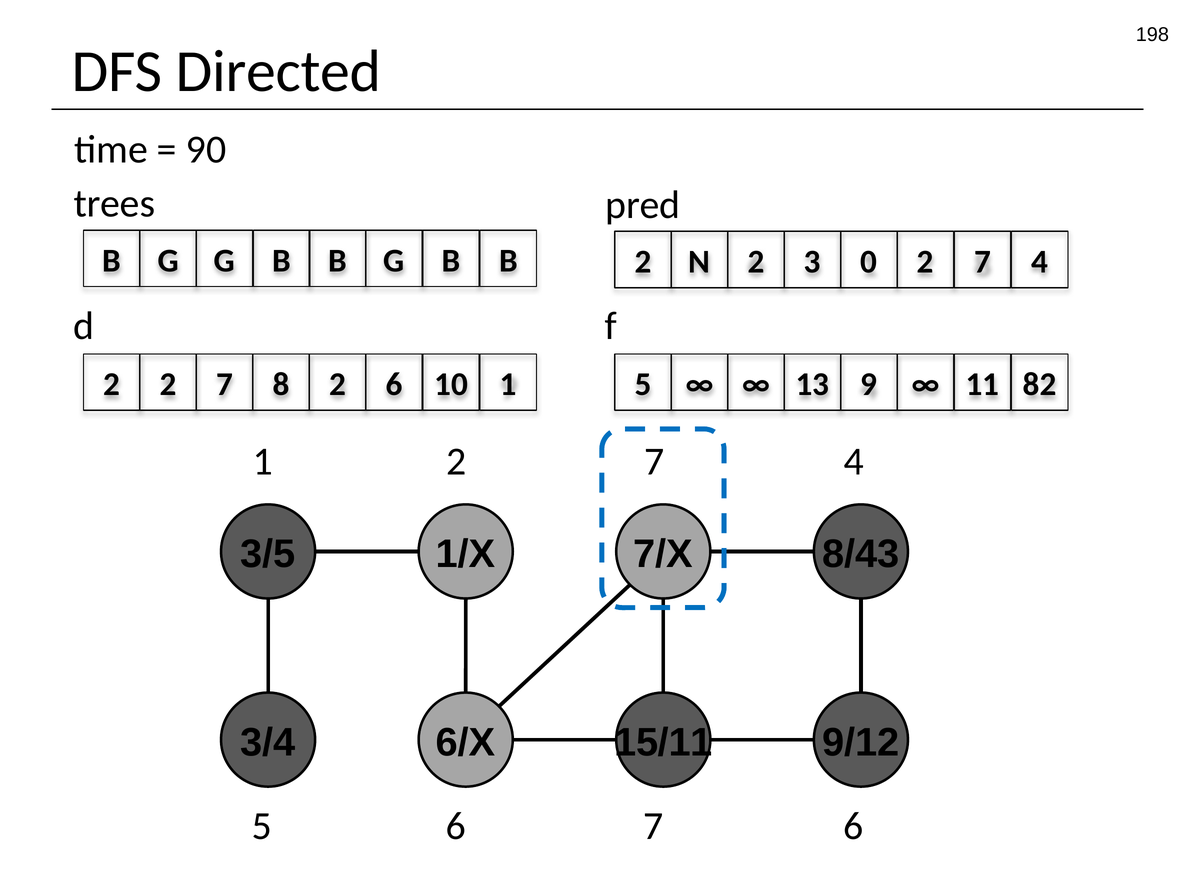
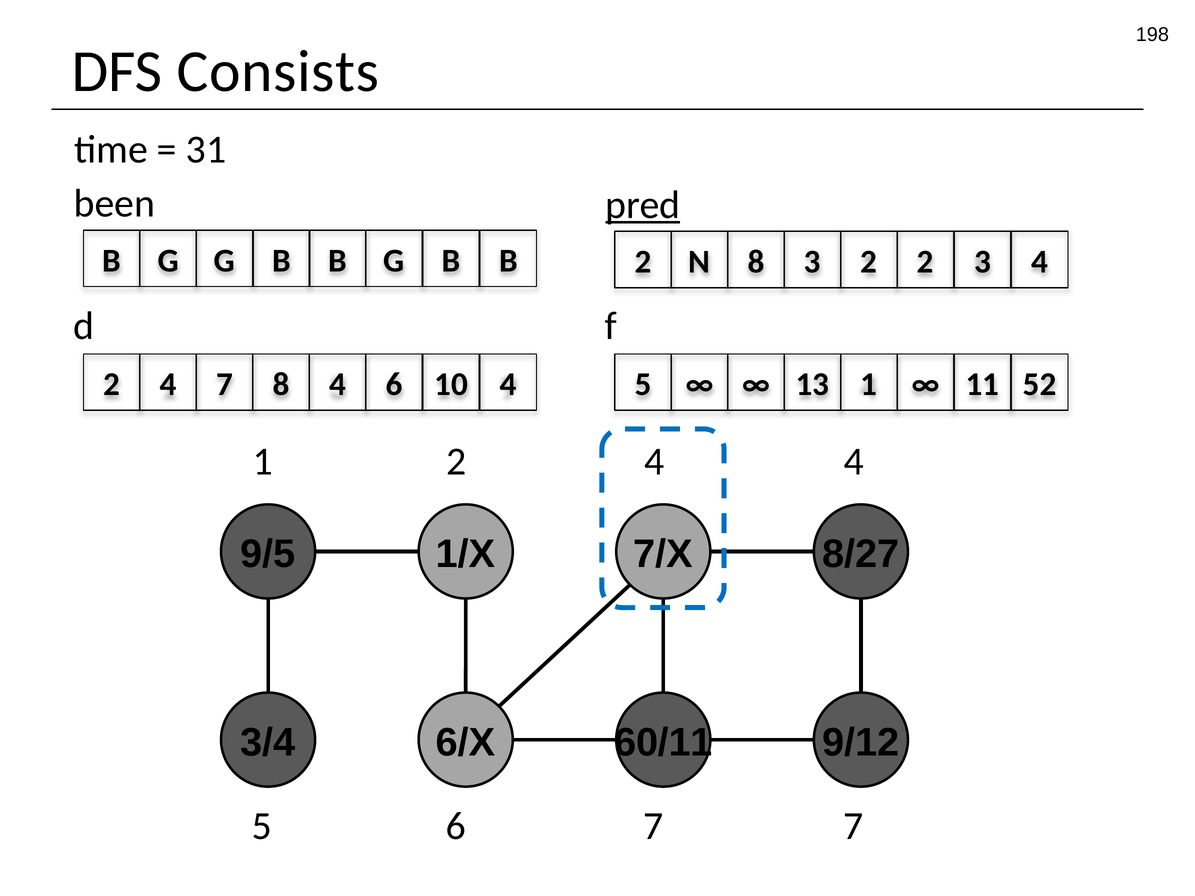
Directed: Directed -> Consists (278, 72)
90: 90 -> 31 (206, 150)
trees: trees -> been (114, 204)
pred underline: none -> present (643, 205)
N 2: 2 -> 8 (756, 262)
3 0: 0 -> 2 (869, 262)
7: 7 -> 3 (982, 262)
2 2: 2 -> 4 (168, 385)
8 2: 2 -> 4 (337, 385)
10 1: 1 -> 4 (508, 385)
13 9: 9 -> 1 (869, 385)
82: 82 -> 52 (1040, 385)
1 7: 7 -> 4 (654, 462)
3/5: 3/5 -> 9/5 (268, 554)
8/43: 8/43 -> 8/27 (861, 554)
15/11: 15/11 -> 60/11 (663, 743)
7 6: 6 -> 7 (853, 826)
